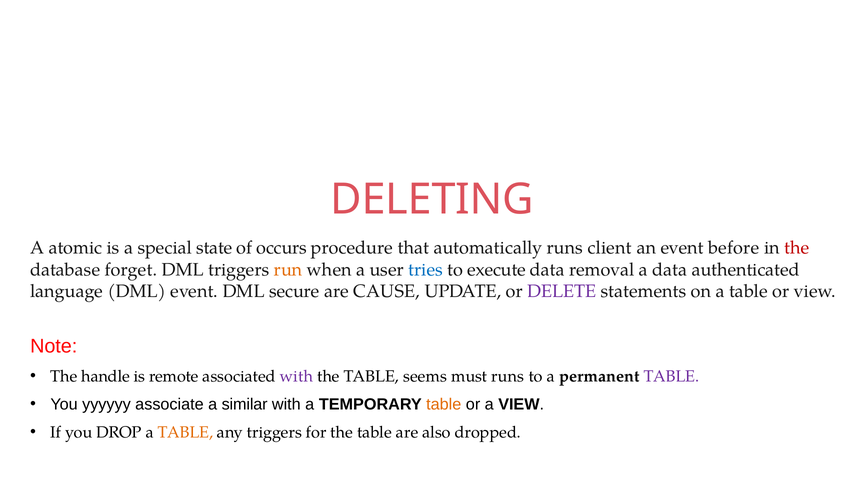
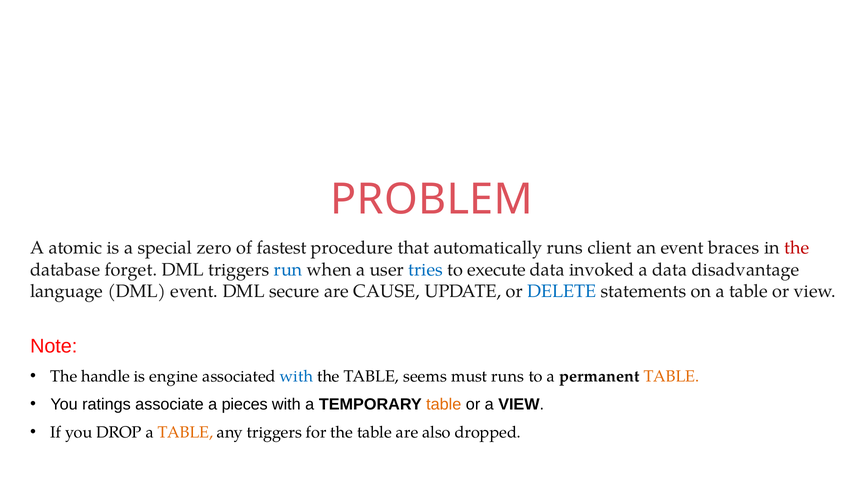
DELETING: DELETING -> PROBLEM (432, 200)
state: state -> zero (214, 248)
occurs: occurs -> fastest (282, 248)
before: before -> braces (734, 248)
run colour: orange -> blue (288, 270)
removal: removal -> invoked (602, 270)
authenticated: authenticated -> disadvantage (746, 270)
DELETE colour: purple -> blue (562, 291)
remote: remote -> engine (174, 376)
with colour: purple -> blue (296, 376)
TABLE colour: purple -> orange (671, 376)
yyyyyy: yyyyyy -> ratings (106, 404)
similar: similar -> pieces (245, 404)
